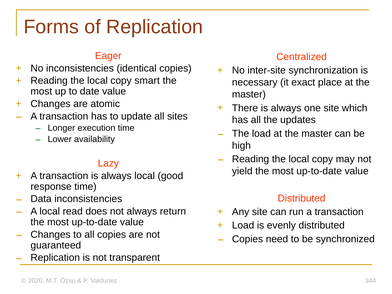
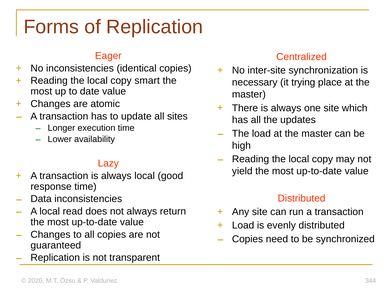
exact: exact -> trying (303, 82)
